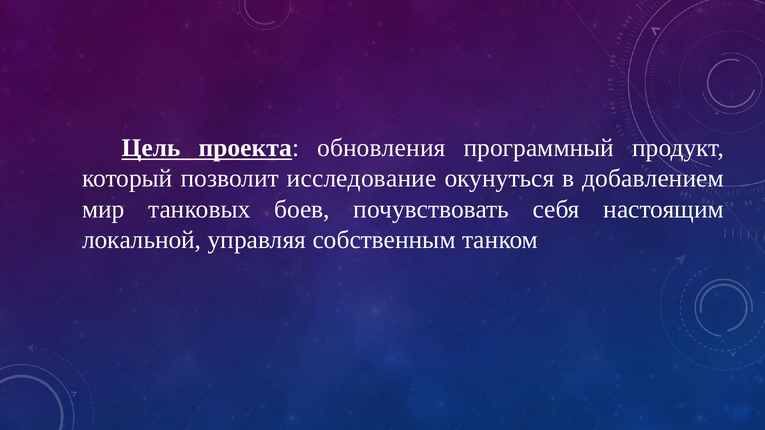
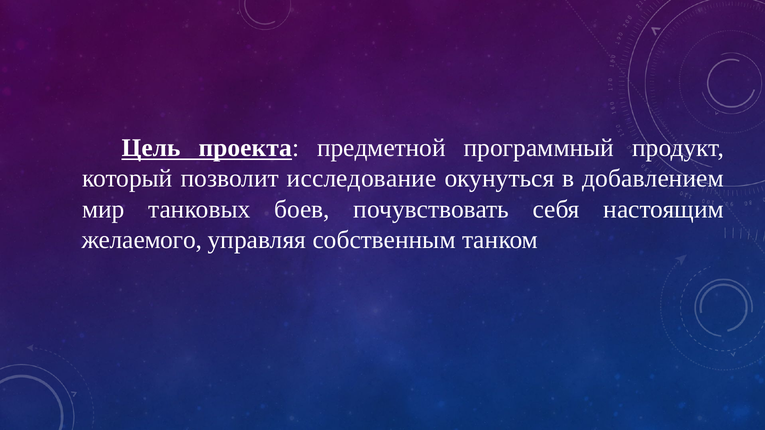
обновления: обновления -> предметной (381, 148)
локальной: локальной -> желаемого (142, 240)
